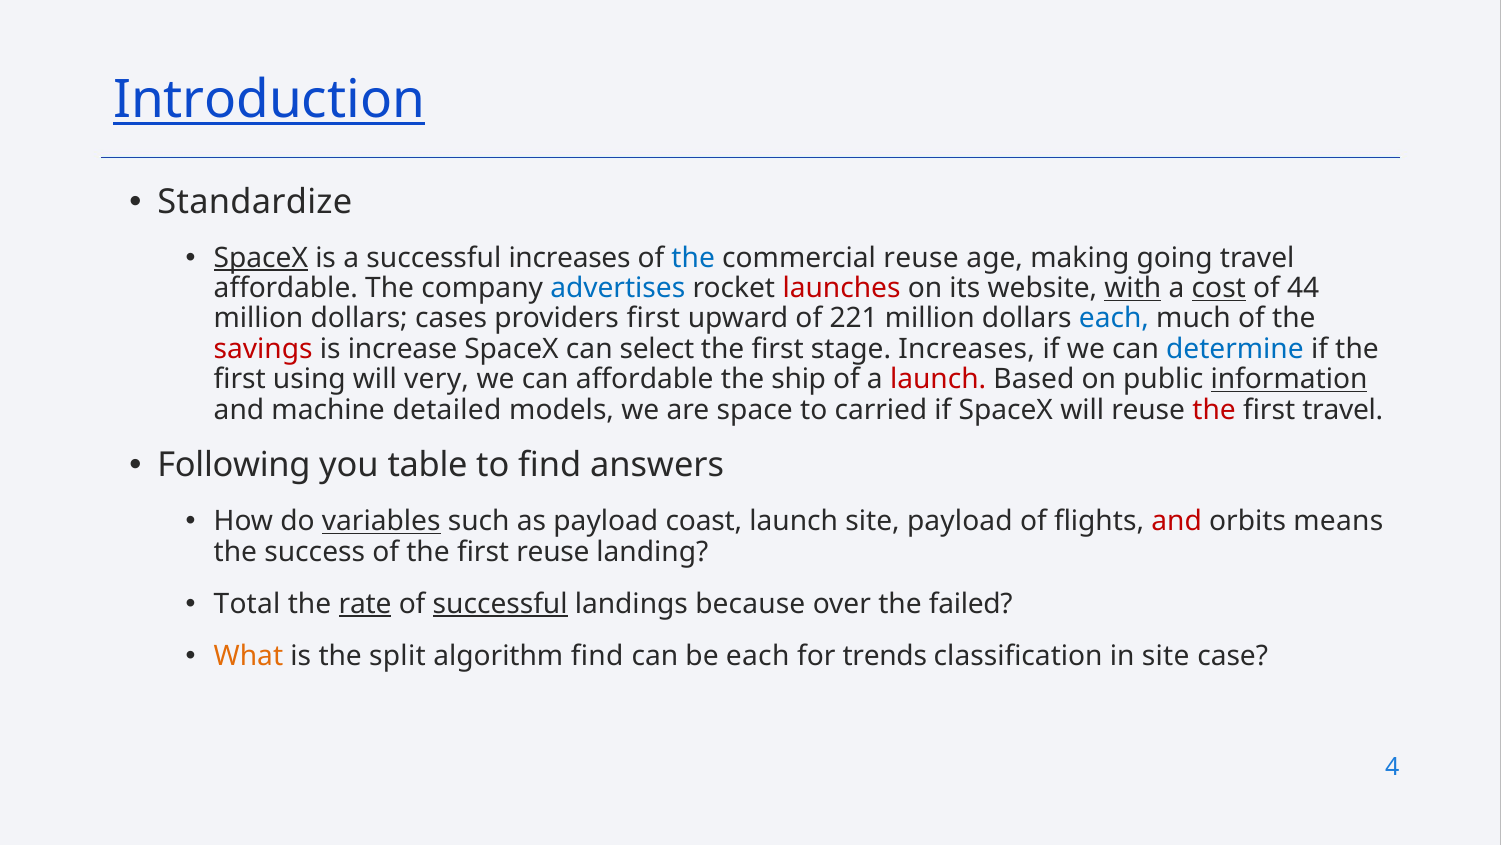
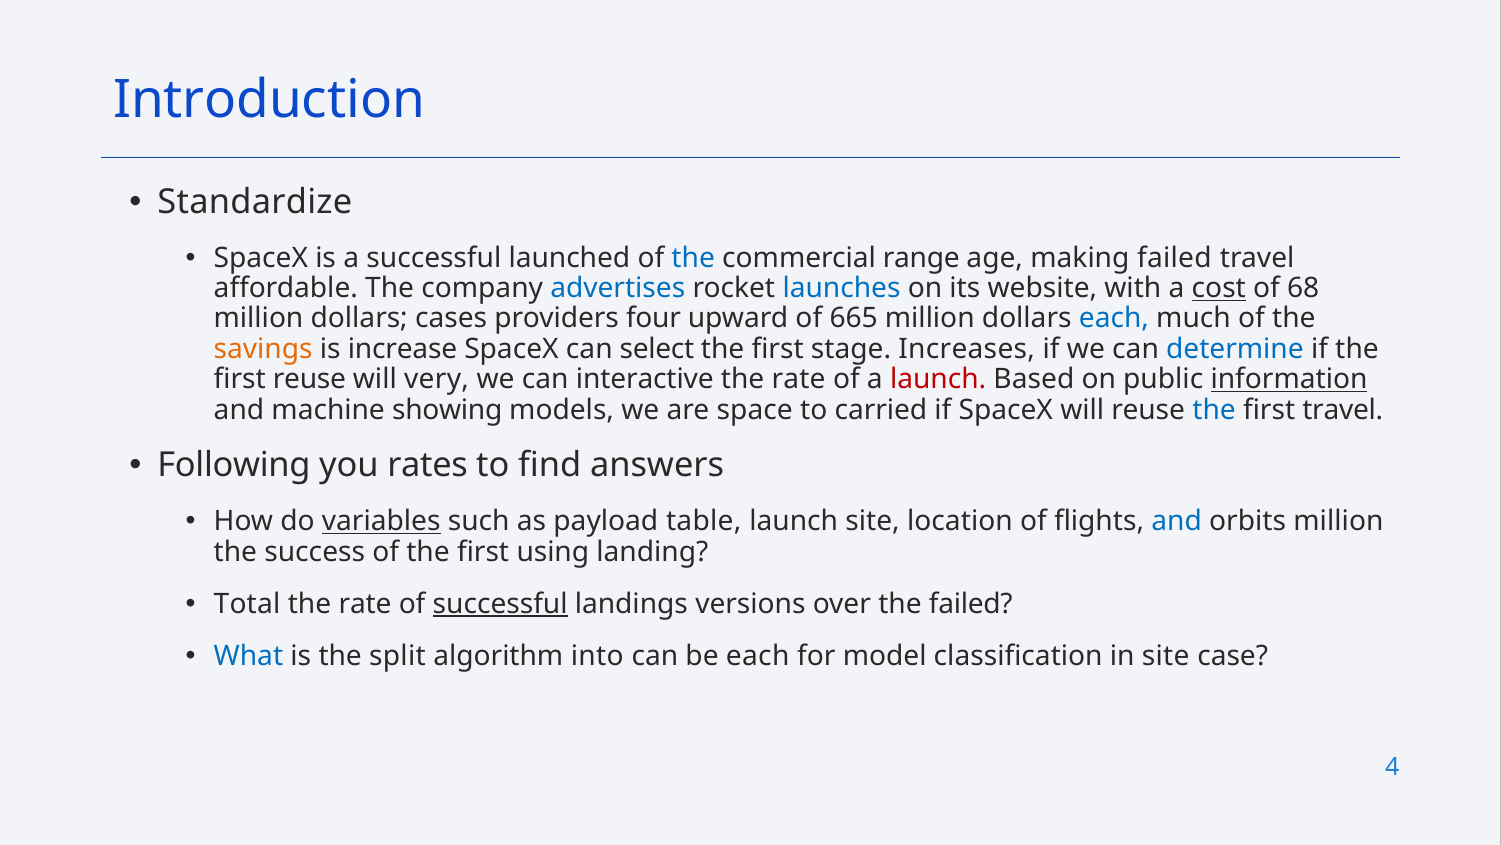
Introduction underline: present -> none (269, 100)
SpaceX underline: present -> none (261, 258)
successful increases: increases -> launched (569, 258)
commercial reuse: reuse -> range (921, 258)
making going: going -> failed (1174, 258)
launches colour: red -> blue (842, 288)
with underline: present -> none (1133, 288)
44: 44 -> 68 (1303, 288)
providers first: first -> four (654, 318)
221: 221 -> 665 (854, 318)
savings colour: red -> orange (263, 349)
first using: using -> reuse (309, 379)
can affordable: affordable -> interactive (645, 379)
ship: ship -> rate (799, 379)
detailed: detailed -> showing (447, 410)
the colour: red -> blue (1214, 410)
table: table -> rates (428, 465)
coast: coast -> table (704, 521)
site payload: payload -> location (960, 521)
and colour: red -> blue (1177, 521)
orbits means: means -> million (1338, 521)
first reuse: reuse -> using (553, 551)
rate underline: present -> none (365, 604)
because: because -> versions (750, 604)
What colour: orange -> blue (248, 656)
algorithm find: find -> into (597, 656)
trends: trends -> model (885, 656)
